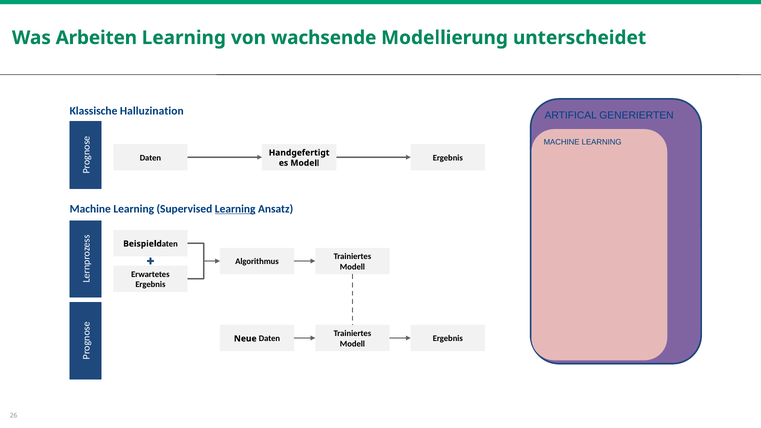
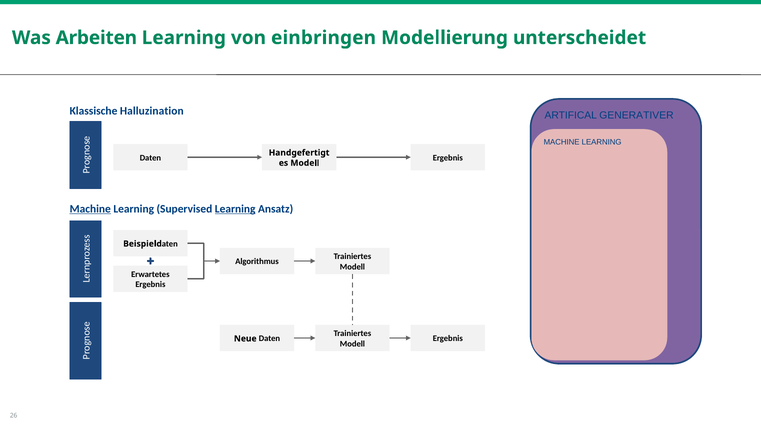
wachsende: wachsende -> einbringen (324, 38)
GENERIERTEN: GENERIERTEN -> GENERATIVER (637, 115)
Machine underline: none -> present (90, 209)
